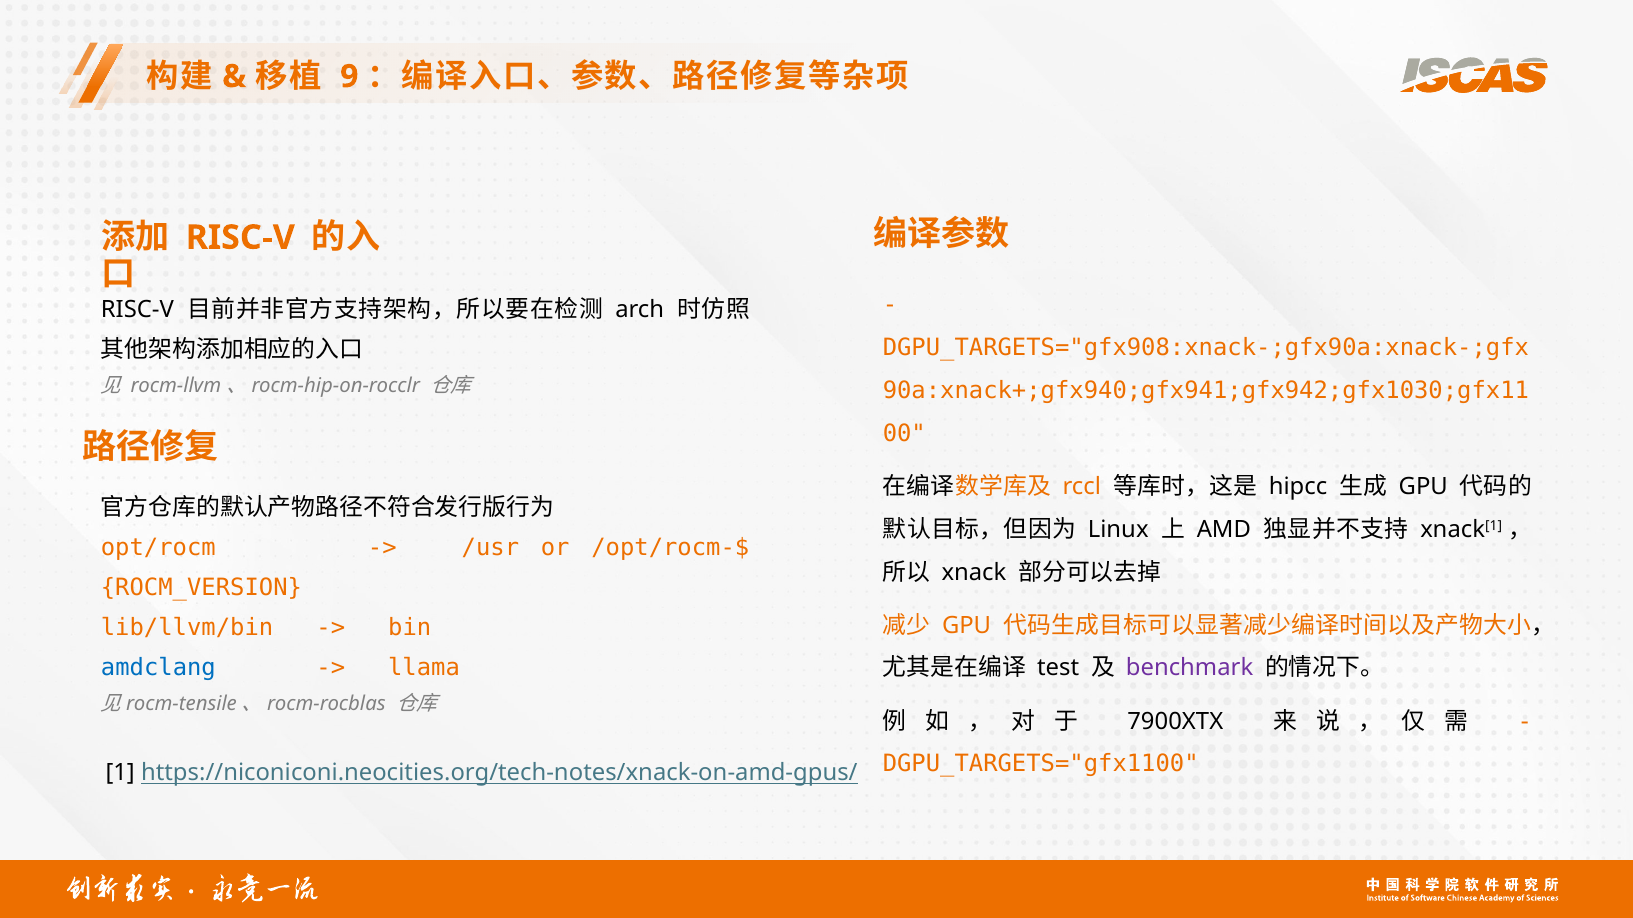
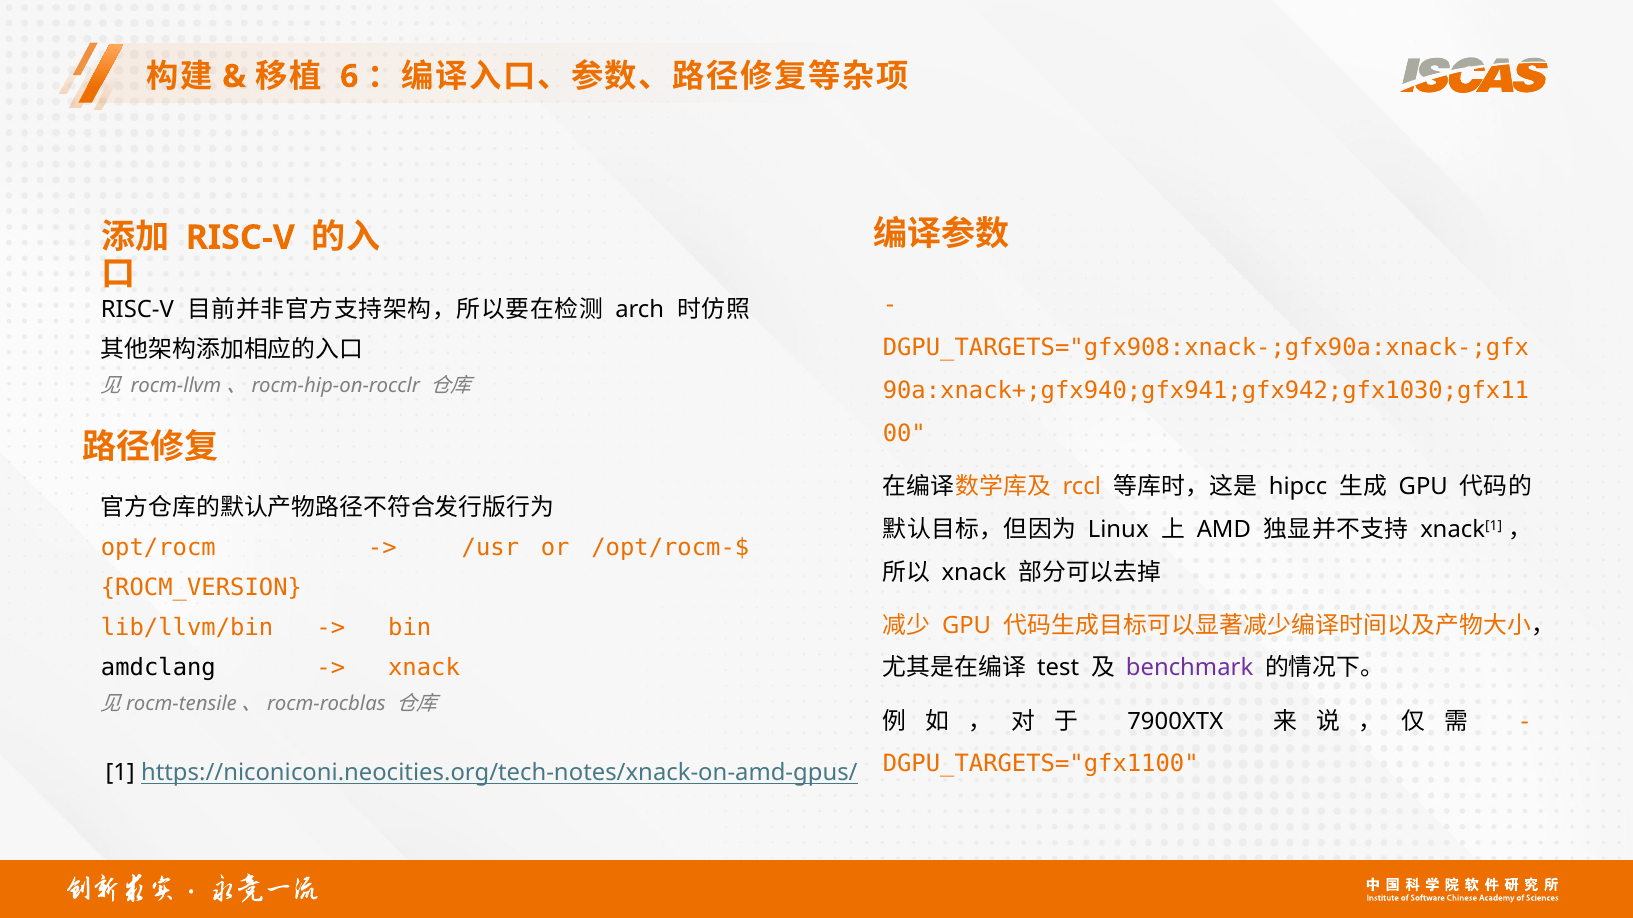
9: 9 -> 6 (349, 76)
amdclang colour: blue -> black (158, 668)
llama: llama -> xnack (424, 668)
